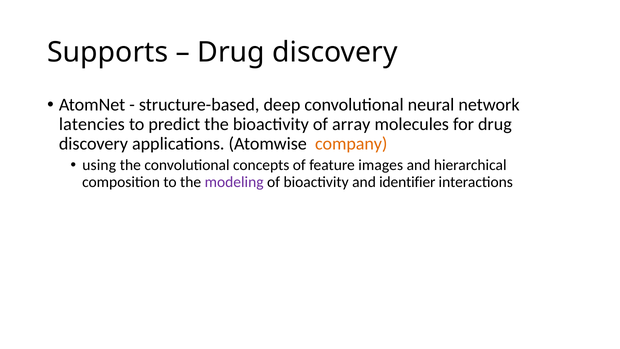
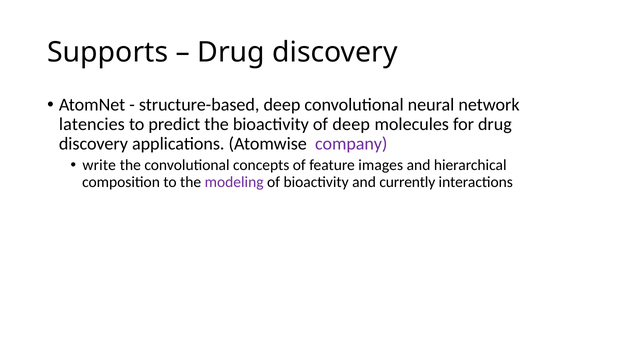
of array: array -> deep (351, 124)
company colour: orange -> purple (351, 144)
using: using -> write (99, 165)
identifier: identifier -> currently (407, 182)
